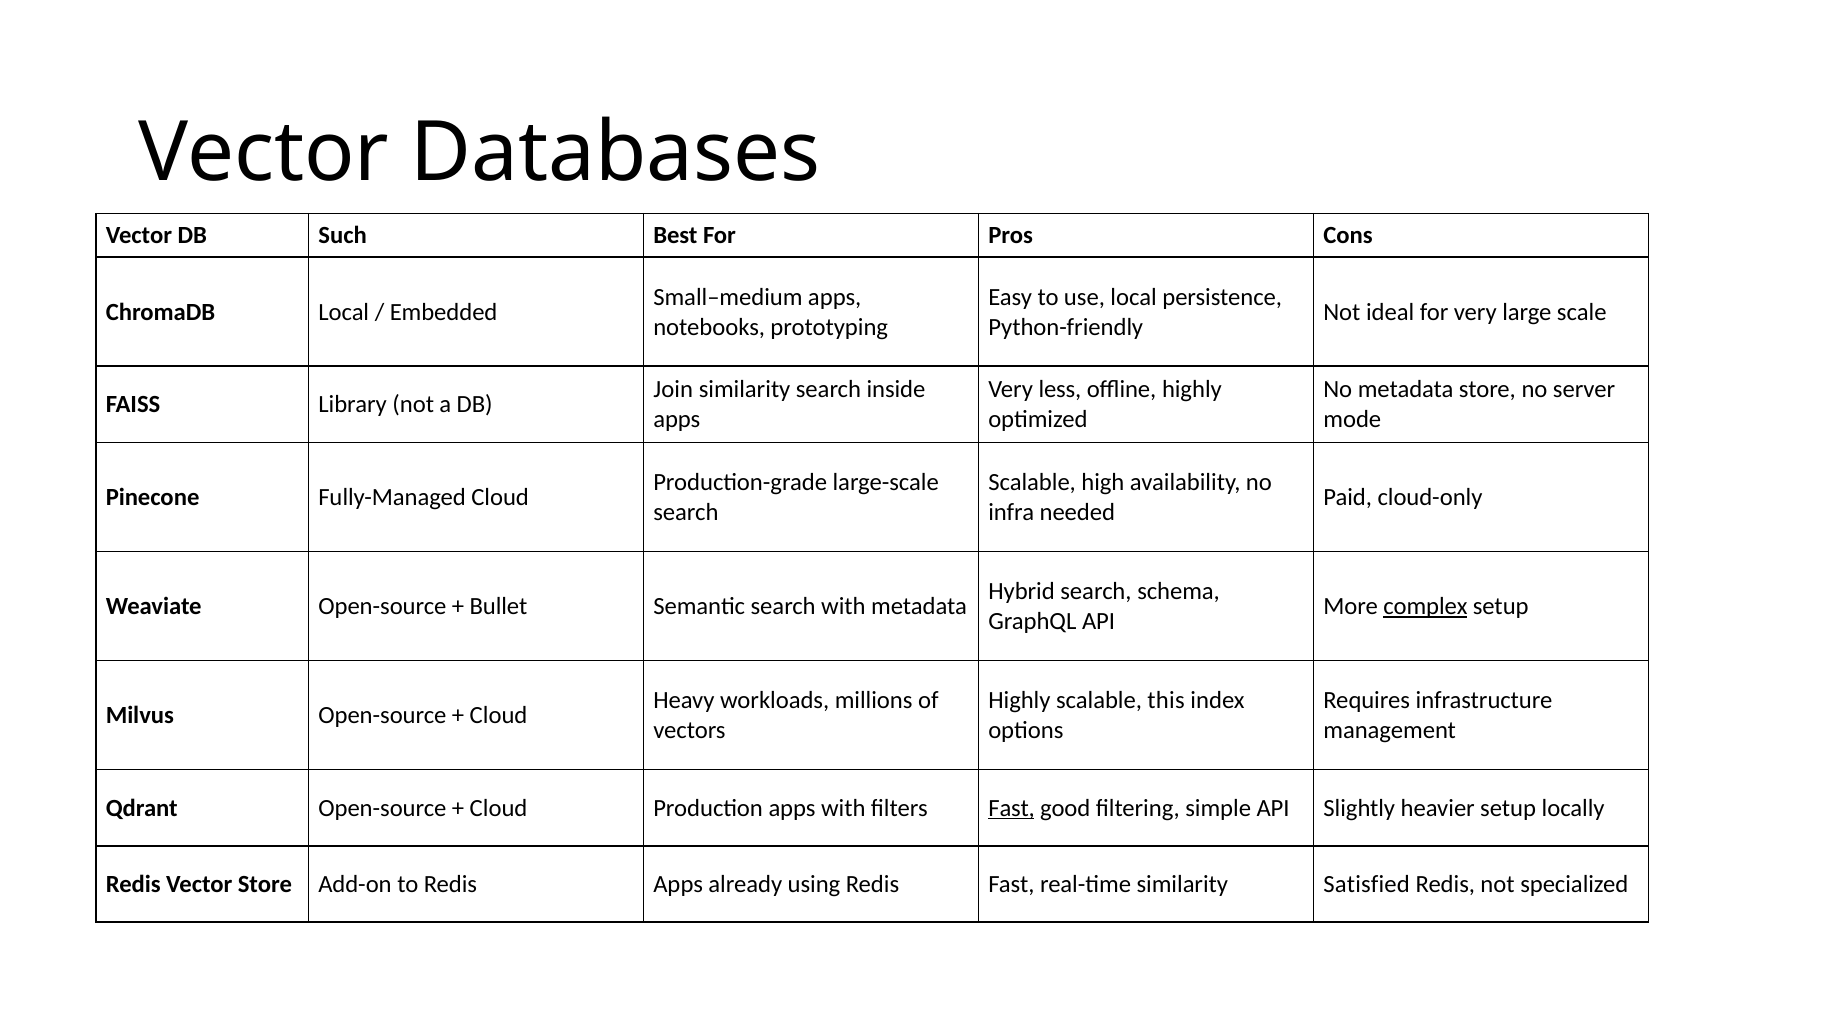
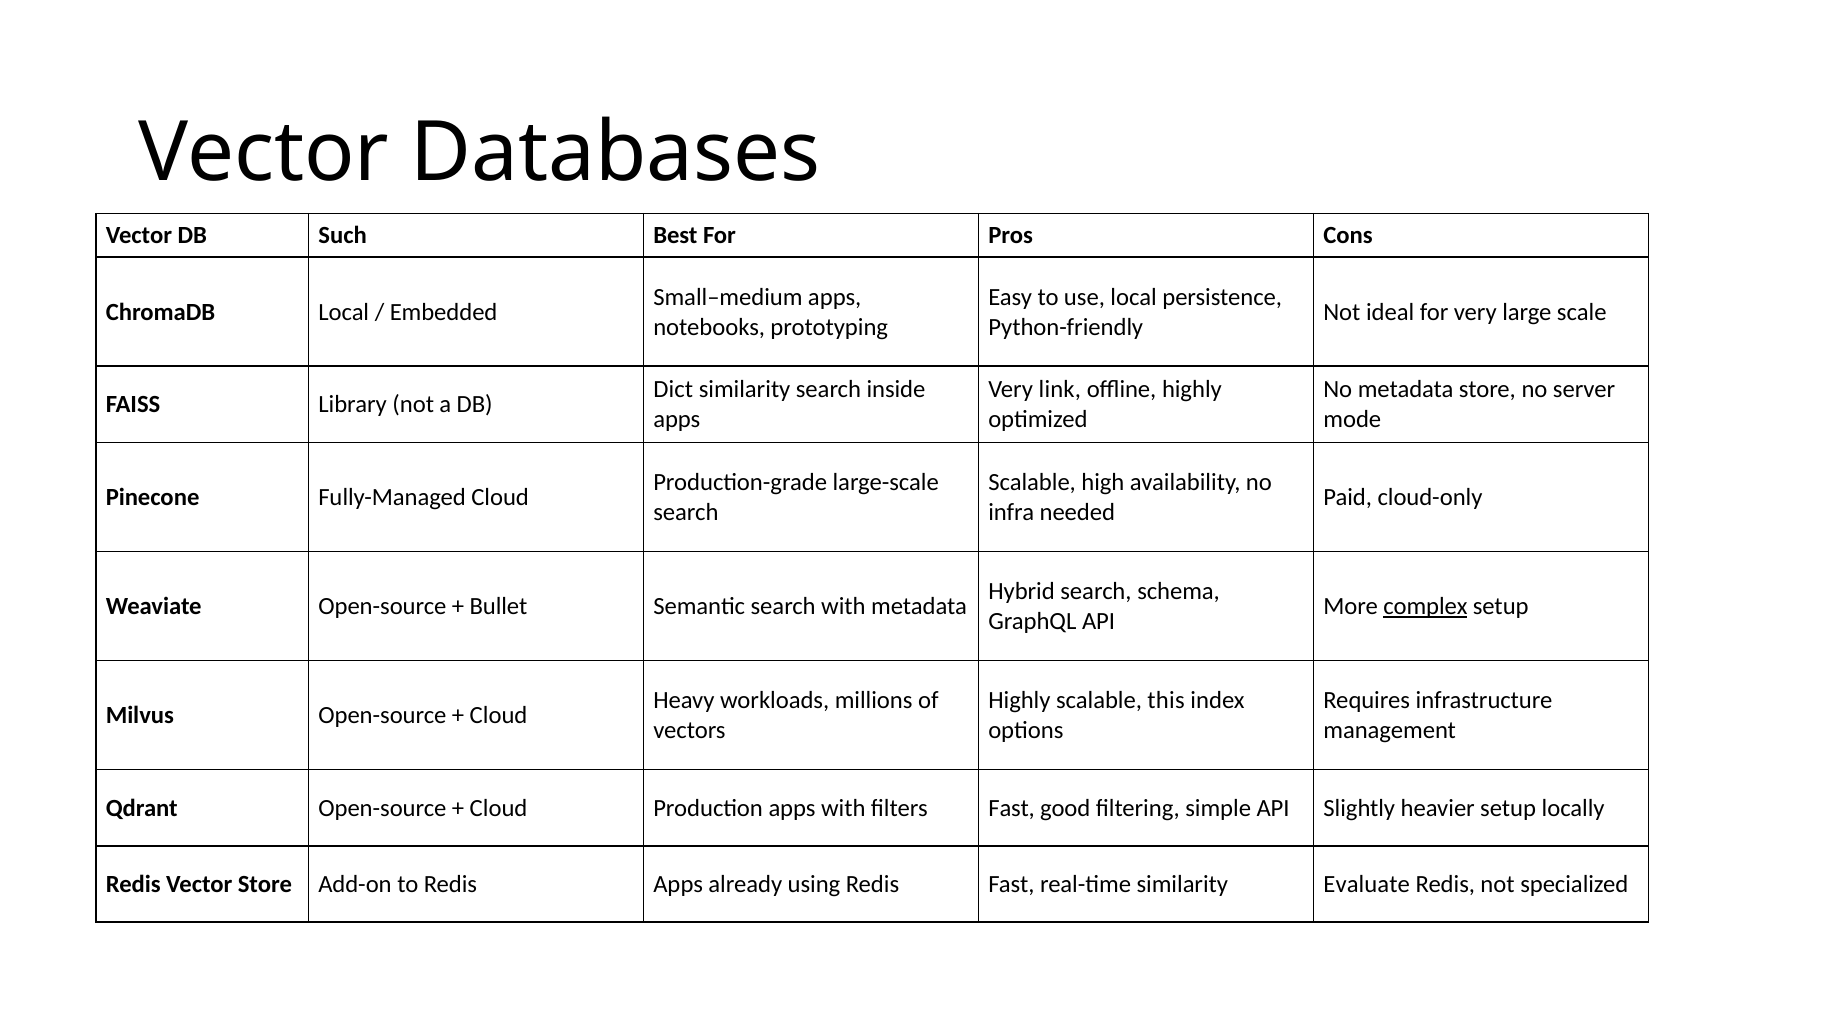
Join: Join -> Dict (673, 390)
less: less -> link (1060, 390)
Fast underline: present -> none (1012, 808)
Satisfied: Satisfied -> Evaluate (1367, 885)
